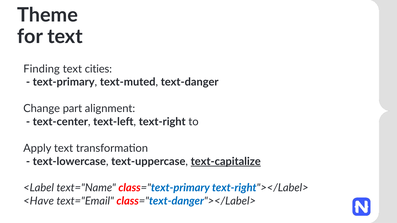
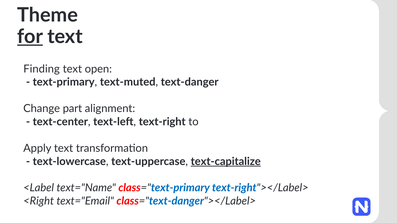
for underline: none -> present (30, 37)
cities: cities -> open (98, 69)
<Have: <Have -> <Right (39, 201)
